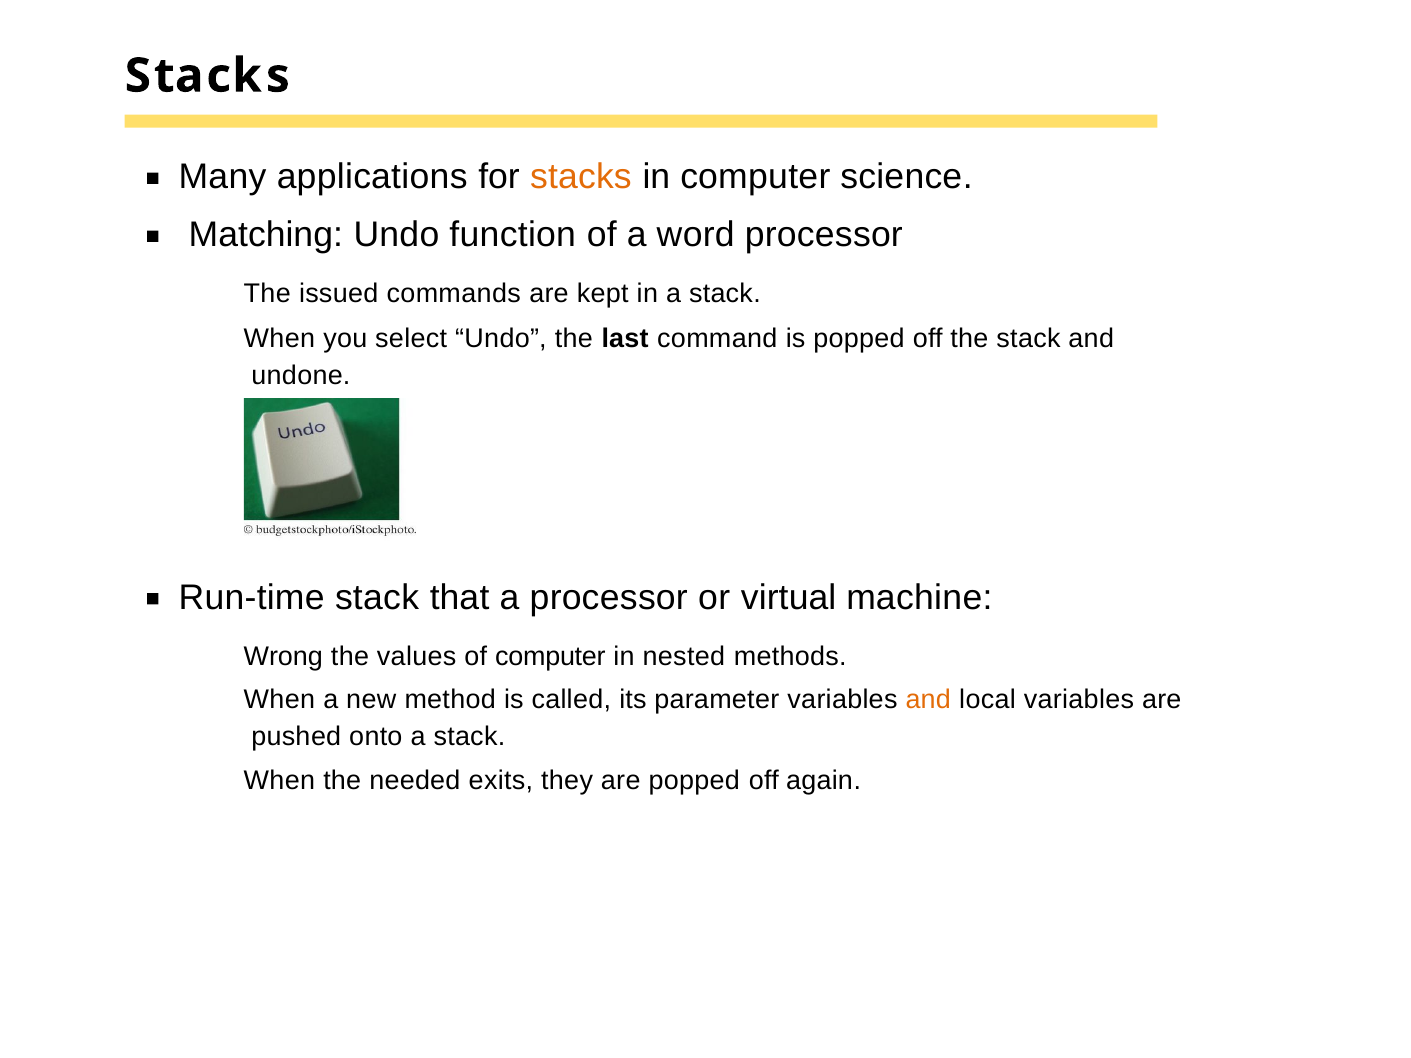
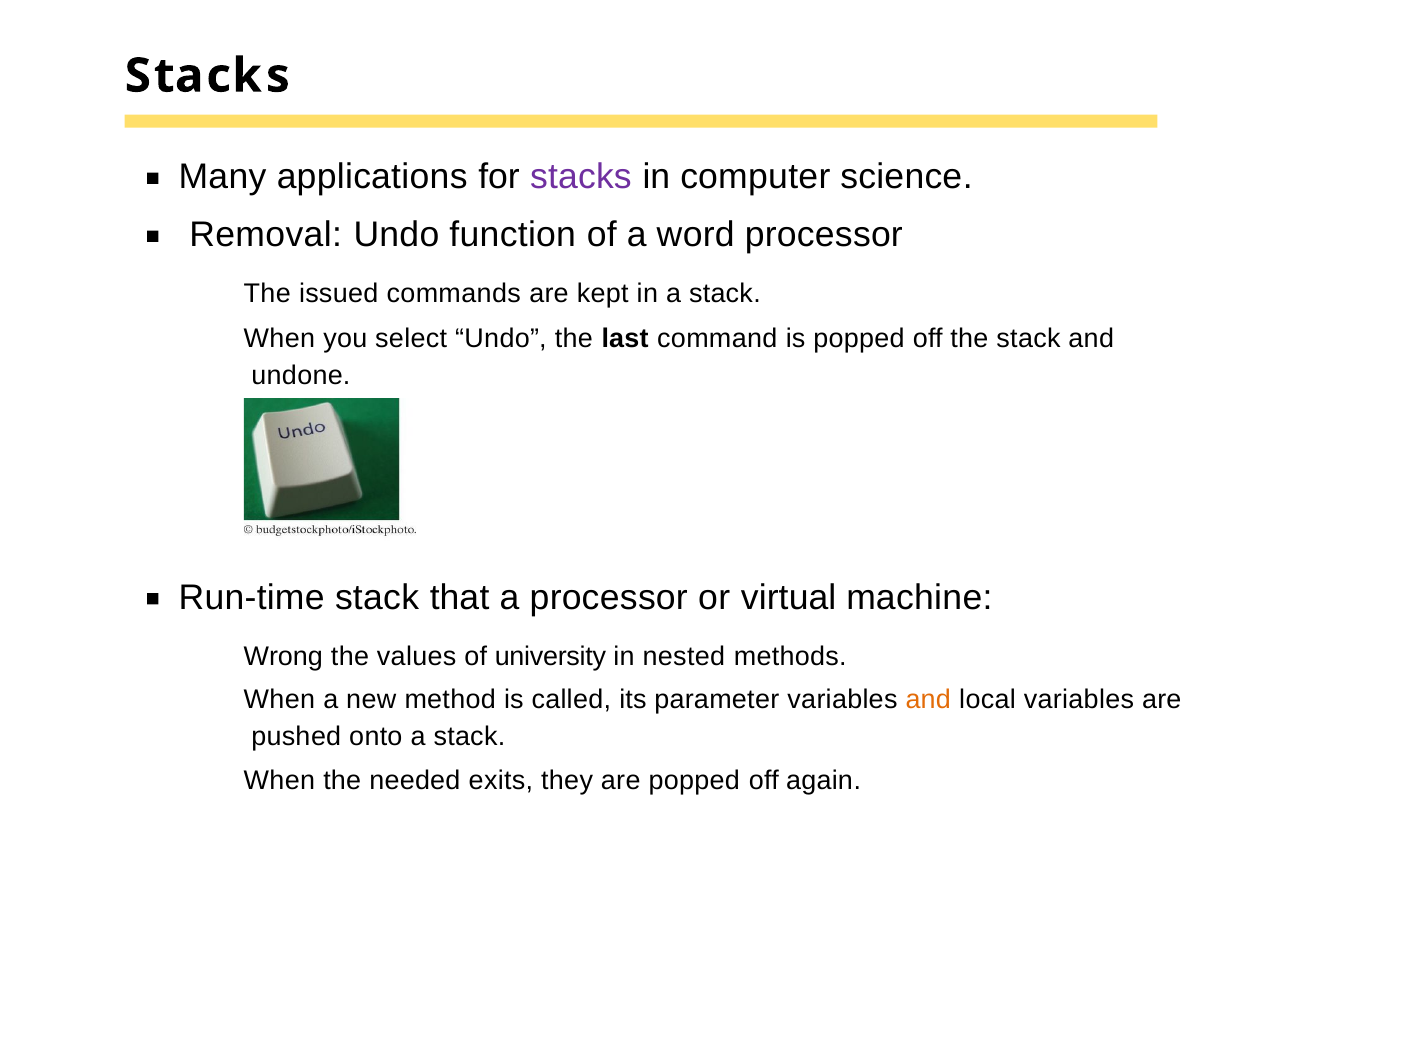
stacks colour: orange -> purple (581, 177)
Matching: Matching -> Removal (266, 235)
of computer: computer -> university (550, 657)
